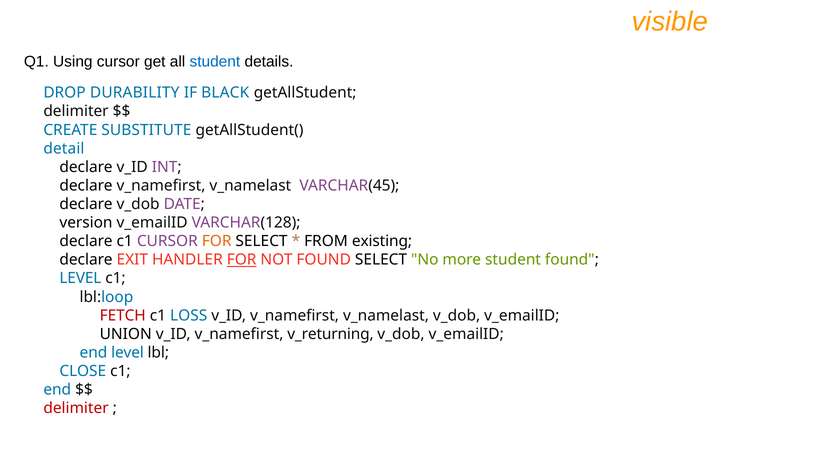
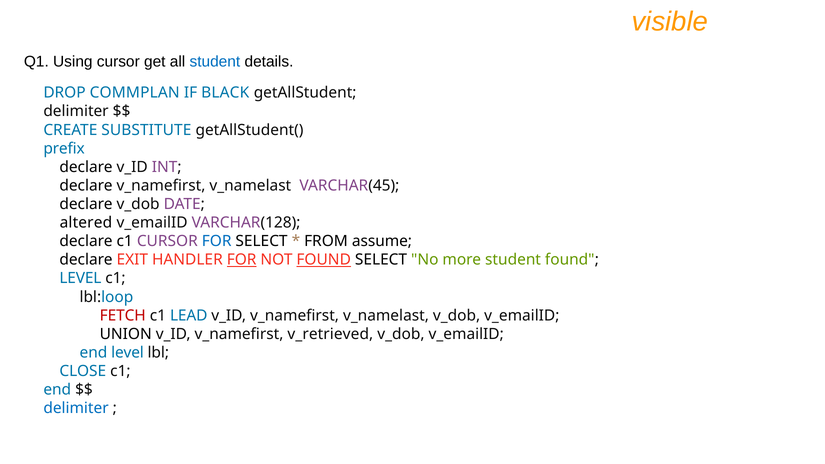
DURABILITY: DURABILITY -> COMMPLAN (135, 93)
detail: detail -> prefix (64, 148)
version: version -> altered (86, 223)
FOR colour: orange -> blue (217, 241)
existing: existing -> assume (382, 241)
FOUND underline: none -> present (324, 260)
LOSS: LOSS -> LEAD (189, 316)
v_returning: v_returning -> v_retrieved (330, 334)
delimiter colour: red -> blue (76, 408)
